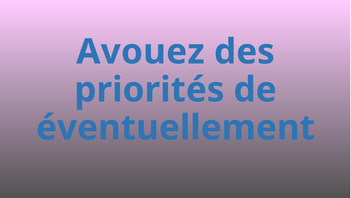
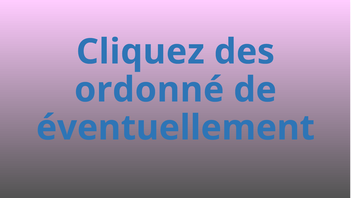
Avouez: Avouez -> Cliquez (140, 52)
priorités: priorités -> ordonné (149, 90)
